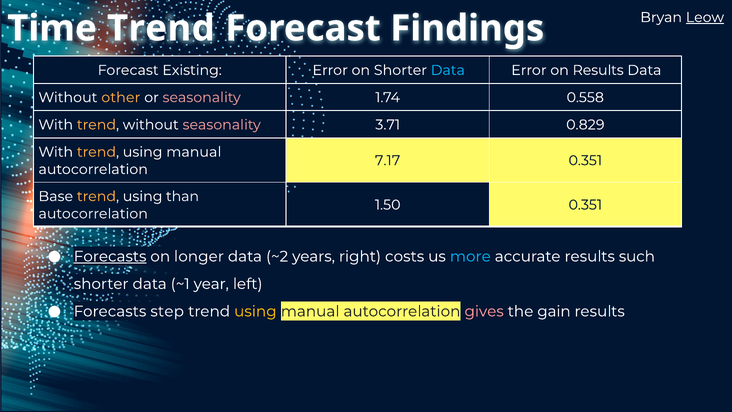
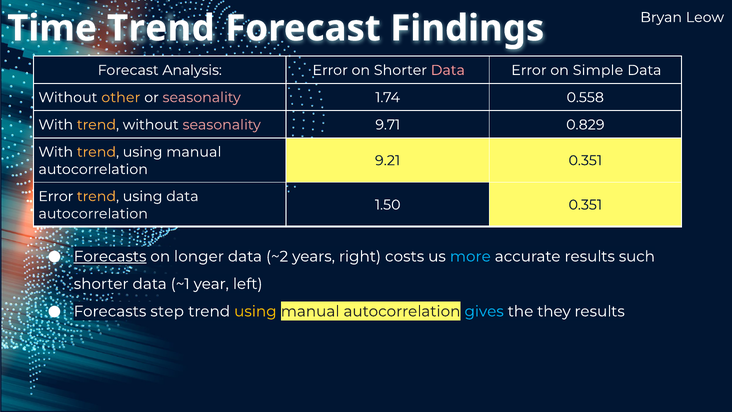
Leow underline: present -> none (705, 17)
Existing: Existing -> Analysis (192, 70)
Data colour: light blue -> pink (448, 70)
on Results: Results -> Simple (598, 70)
3.71: 3.71 -> 9.71 (388, 125)
7.17: 7.17 -> 9.21 (388, 160)
Base: Base -> Error (56, 196)
using than: than -> data (182, 196)
gives colour: pink -> light blue (484, 311)
gain: gain -> they (554, 311)
